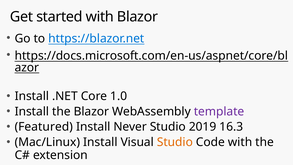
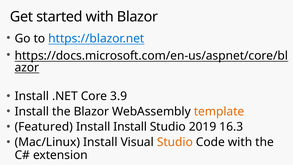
1.0: 1.0 -> 3.9 (119, 96)
template colour: purple -> orange (219, 111)
Install Never: Never -> Install (130, 127)
